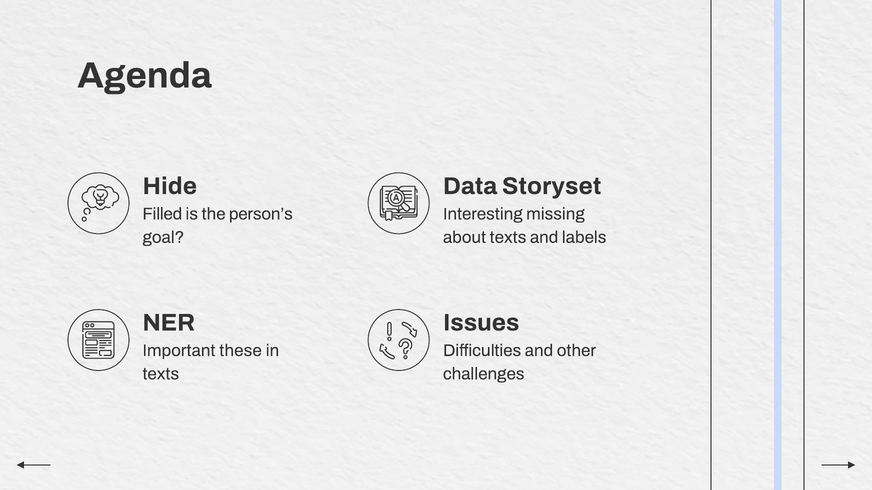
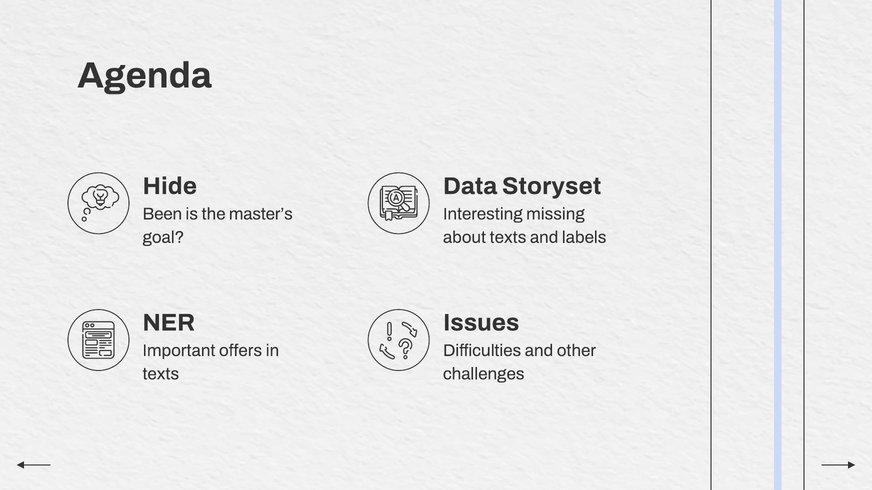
Filled: Filled -> Been (162, 214)
person’s: person’s -> master’s (261, 214)
these: these -> offers (241, 351)
